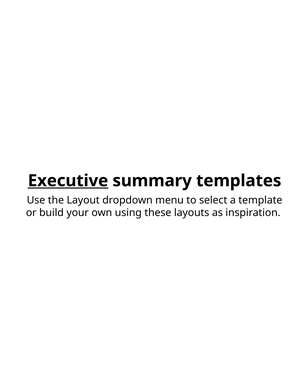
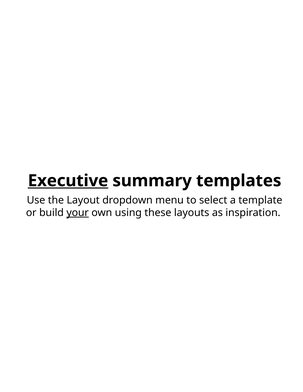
your underline: none -> present (78, 213)
